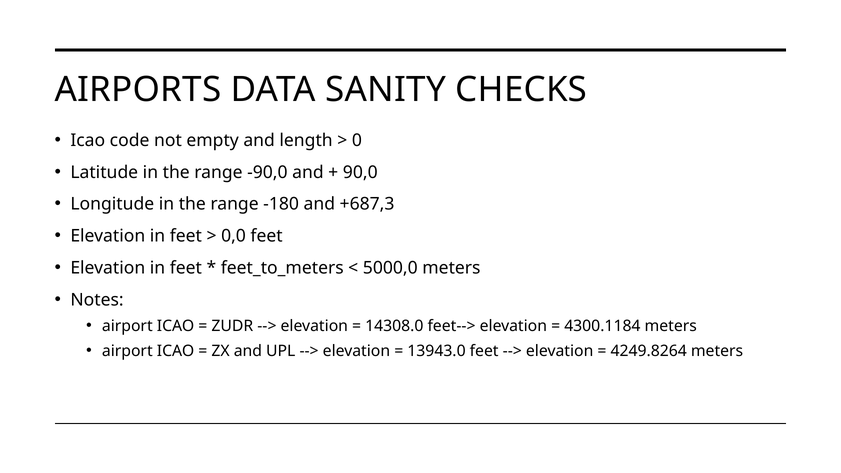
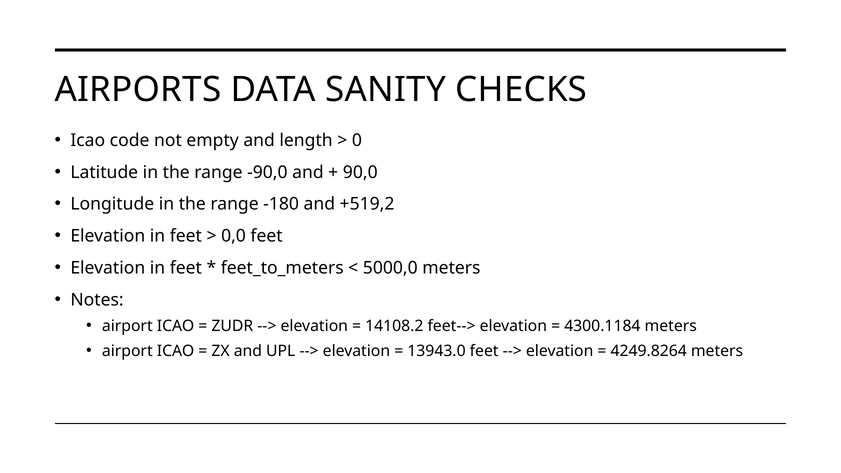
+687,3: +687,3 -> +519,2 (367, 204)
14308.0: 14308.0 -> 14108.2 (394, 326)
